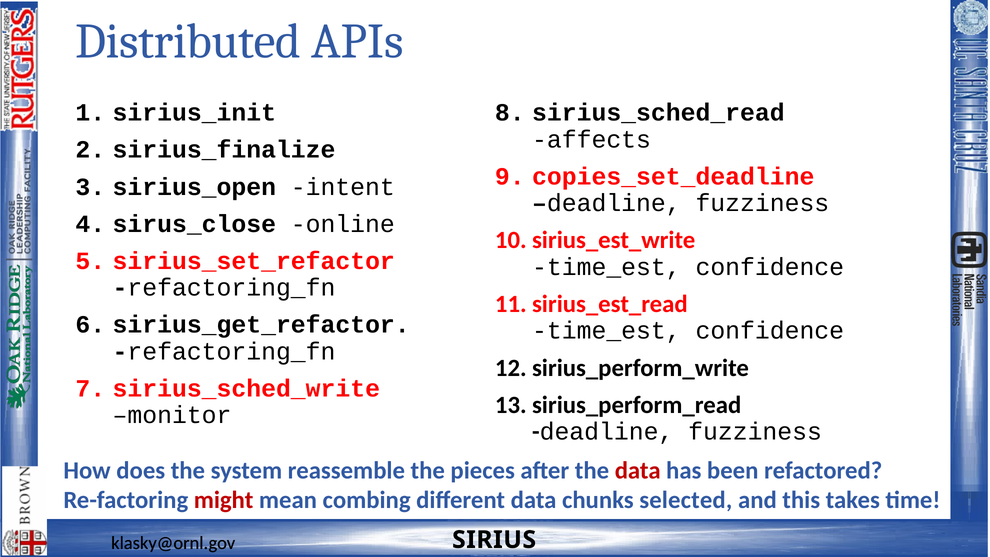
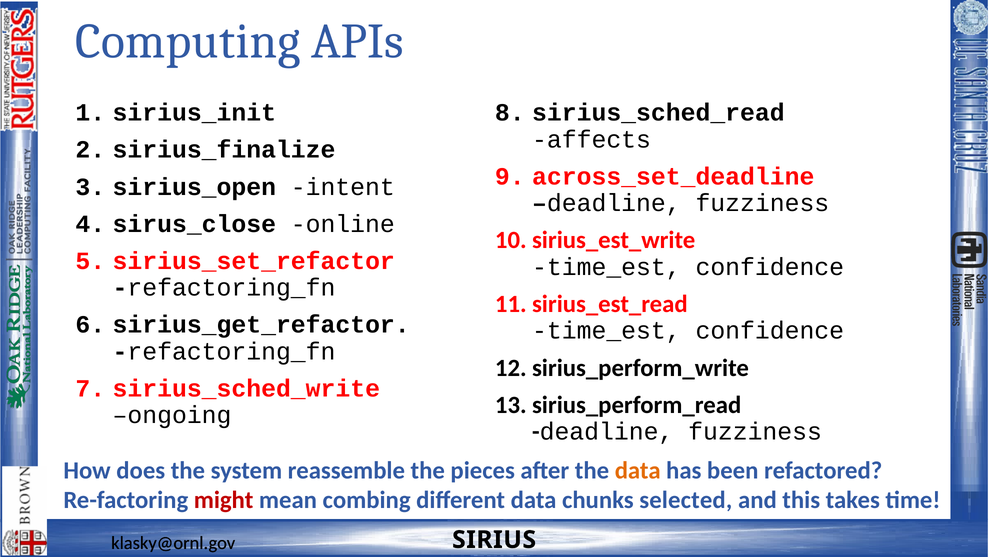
Distributed: Distributed -> Computing (188, 41)
copies_set_deadline: copies_set_deadline -> across_set_deadline (673, 176)
monitor: monitor -> ongoing (172, 415)
data colour: red -> orange (638, 470)
